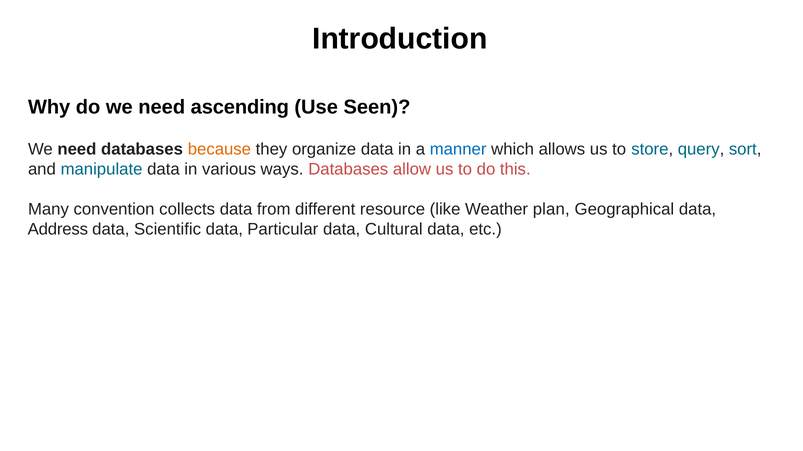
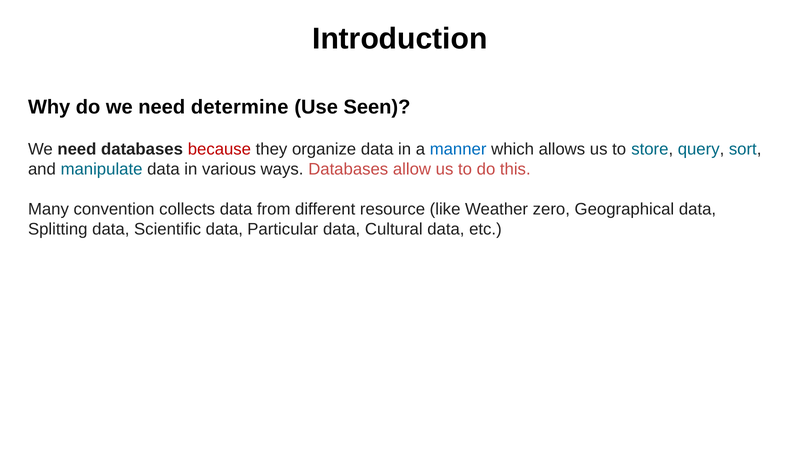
ascending: ascending -> determine (240, 107)
because colour: orange -> red (219, 149)
plan: plan -> zero (551, 210)
Address: Address -> Splitting (58, 230)
